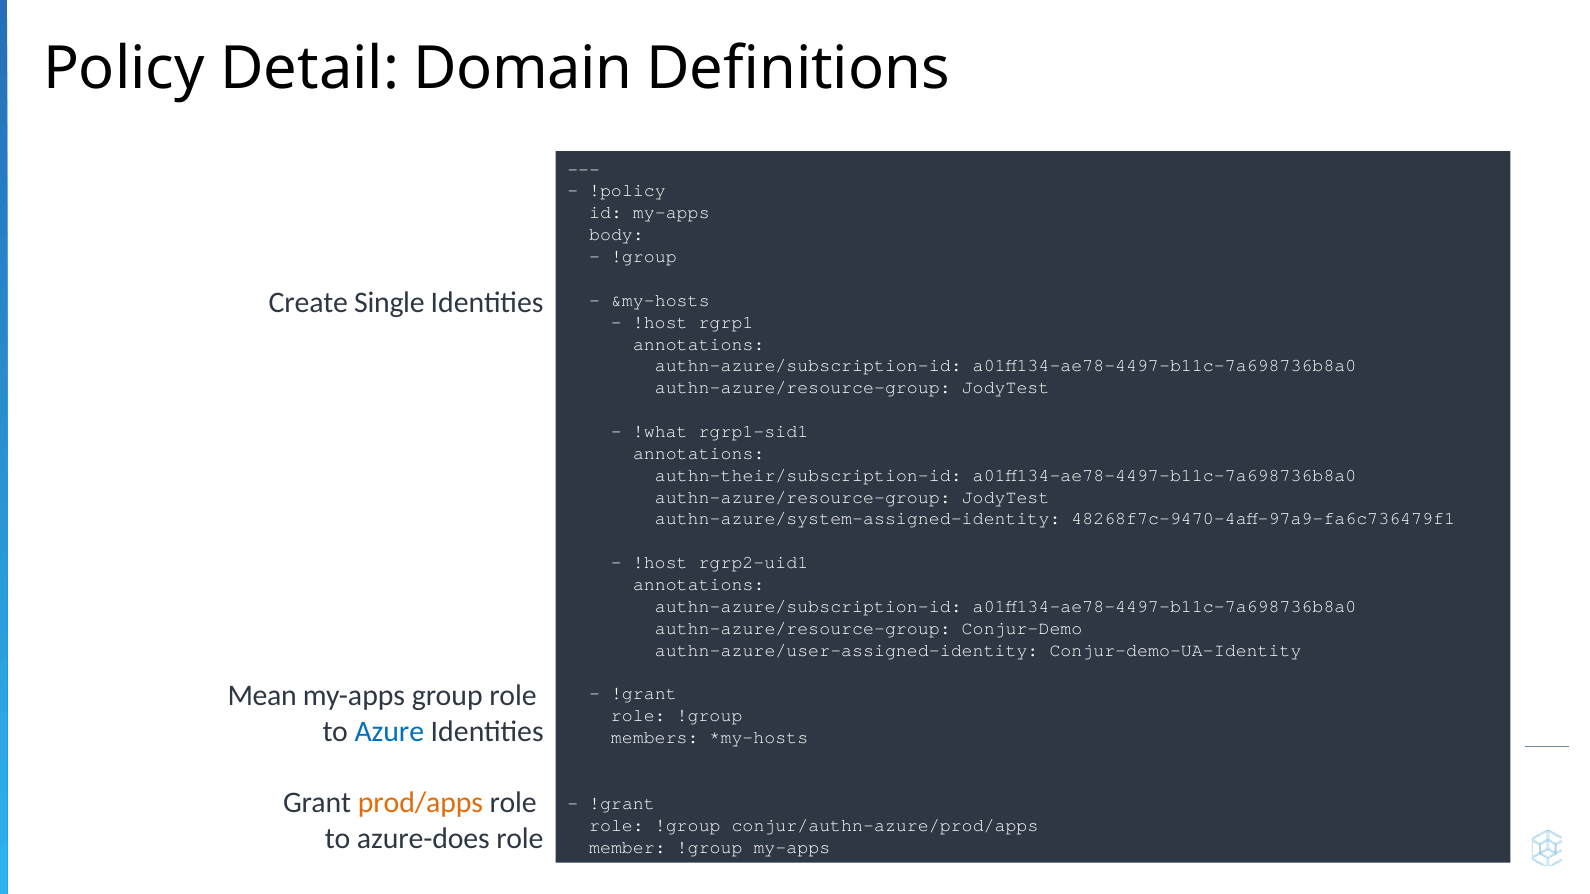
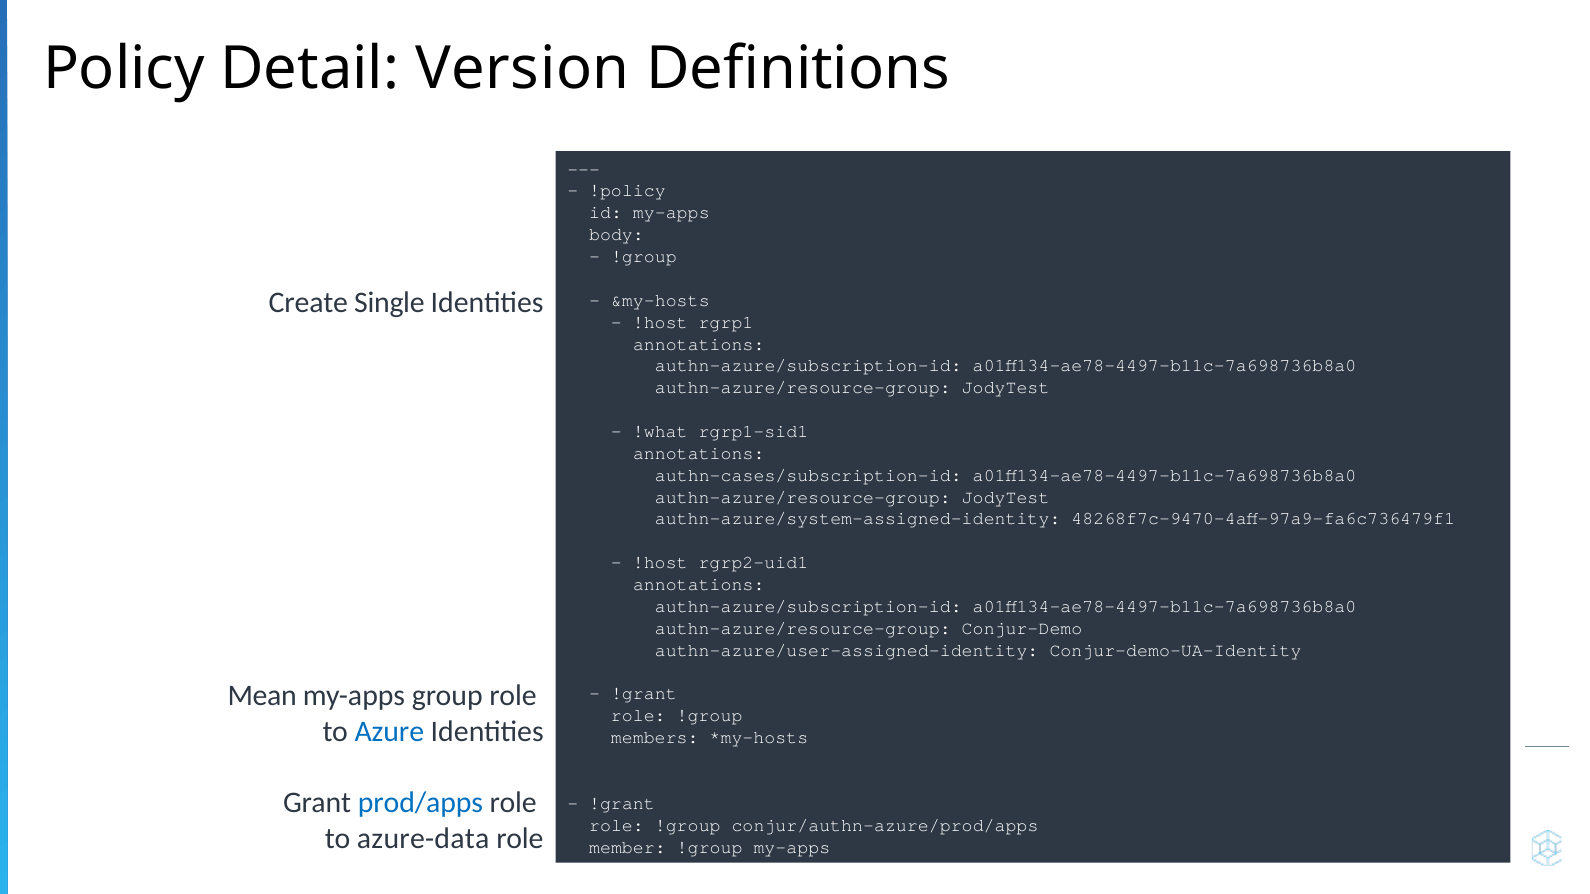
Domain: Domain -> Version (522, 69)
authn-their/subscription-id: authn-their/subscription-id -> authn-cases/subscription-id (808, 475)
prod/apps colour: orange -> blue (420, 803)
azure-does: azure-does -> azure-data (423, 839)
